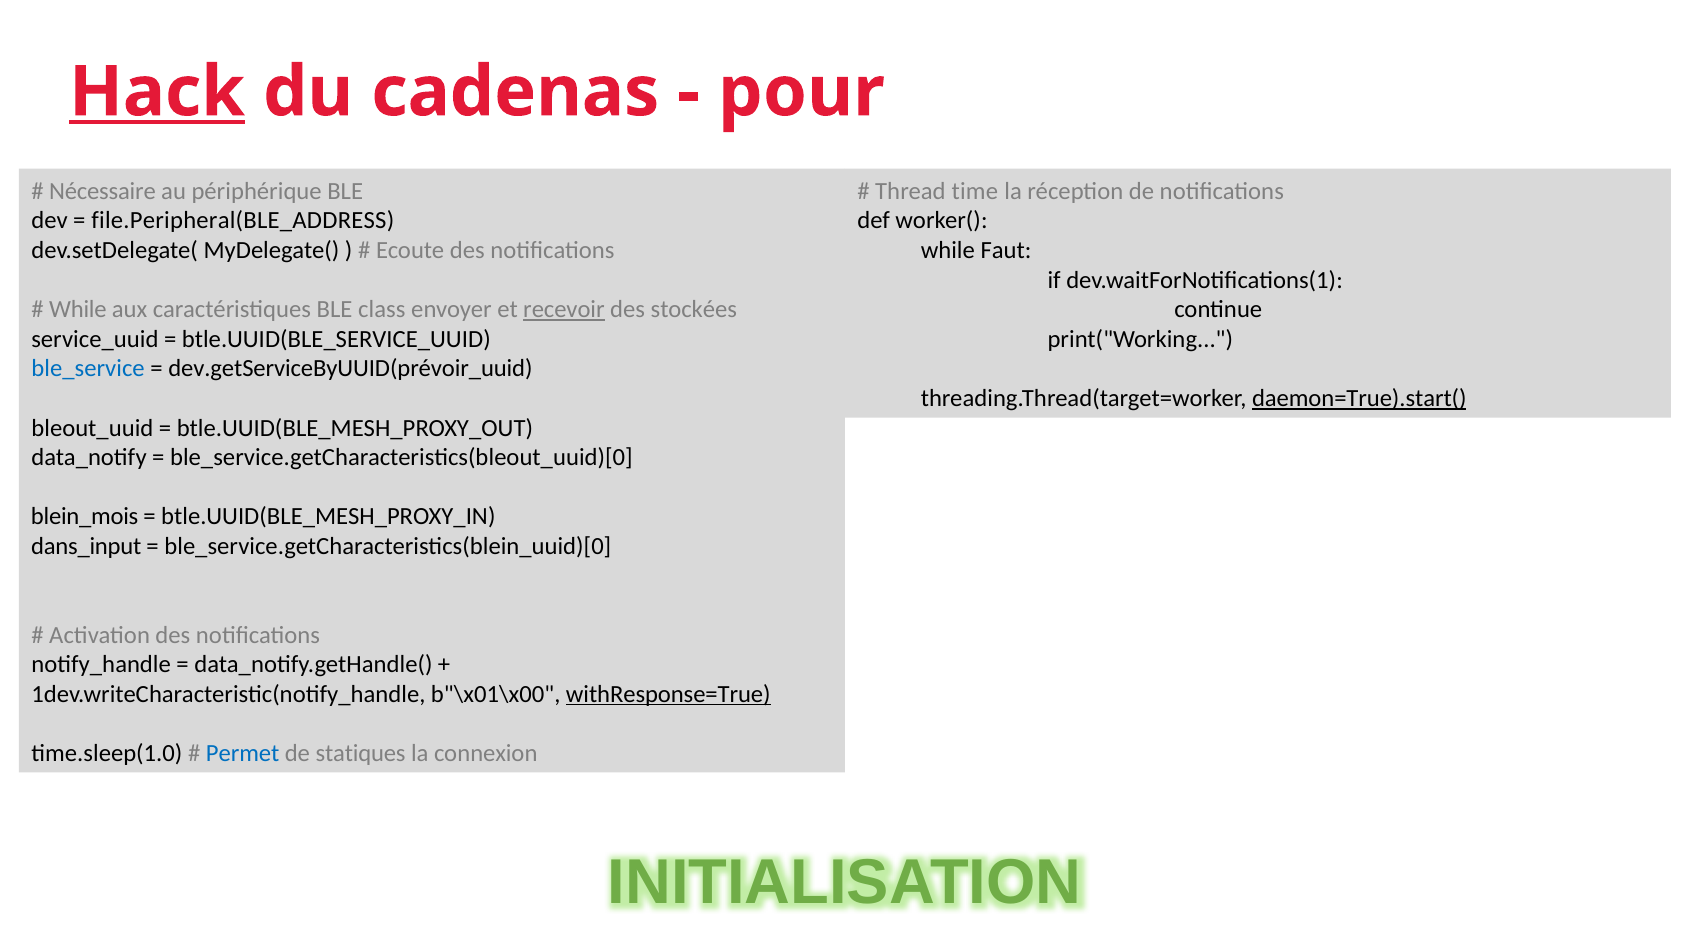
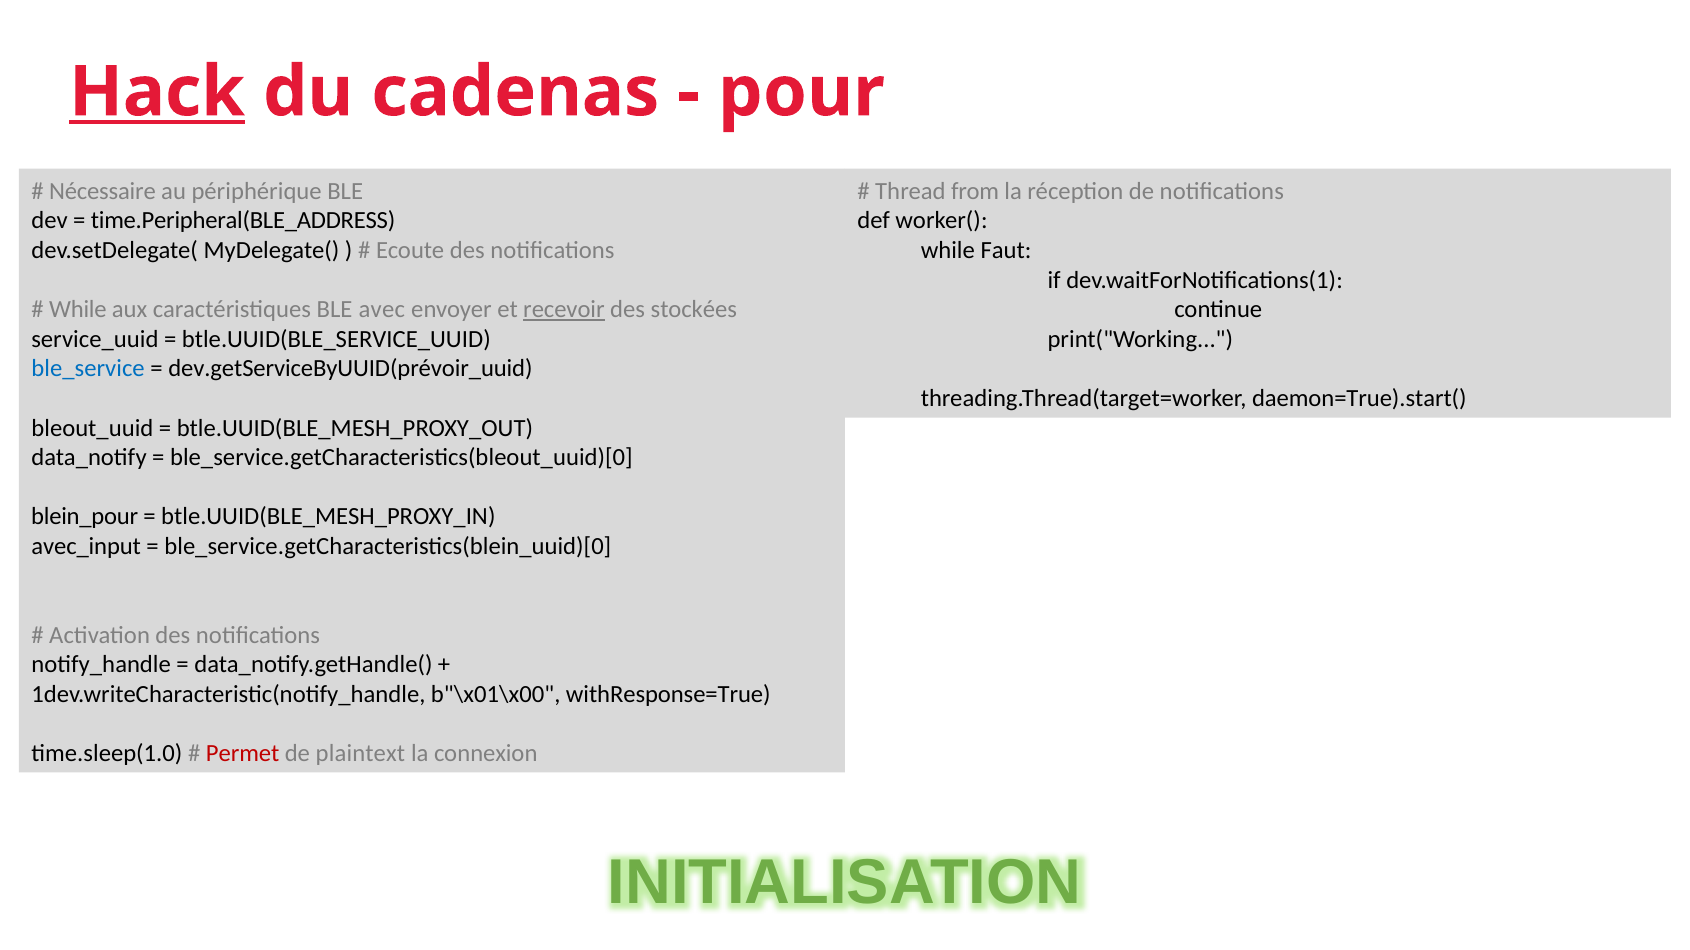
time: time -> from (975, 191)
file.Peripheral(BLE_ADDRESS: file.Peripheral(BLE_ADDRESS -> time.Peripheral(BLE_ADDRESS (243, 221)
class: class -> avec (382, 310)
daemon=True).start( underline: present -> none (1359, 399)
blein_mois: blein_mois -> blein_pour (85, 517)
dans_input: dans_input -> avec_input (86, 547)
withResponse=True underline: present -> none (668, 694)
Permet colour: blue -> red (243, 754)
statiques: statiques -> plaintext (360, 754)
